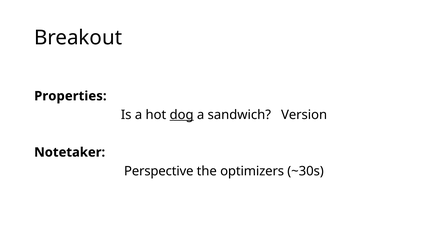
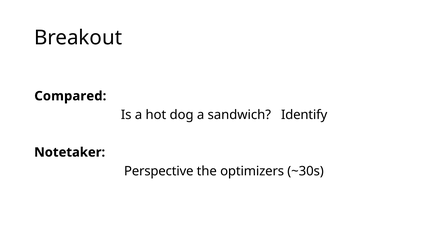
Properties: Properties -> Compared (70, 96)
dog underline: present -> none (182, 115)
Version: Version -> Identify (304, 115)
